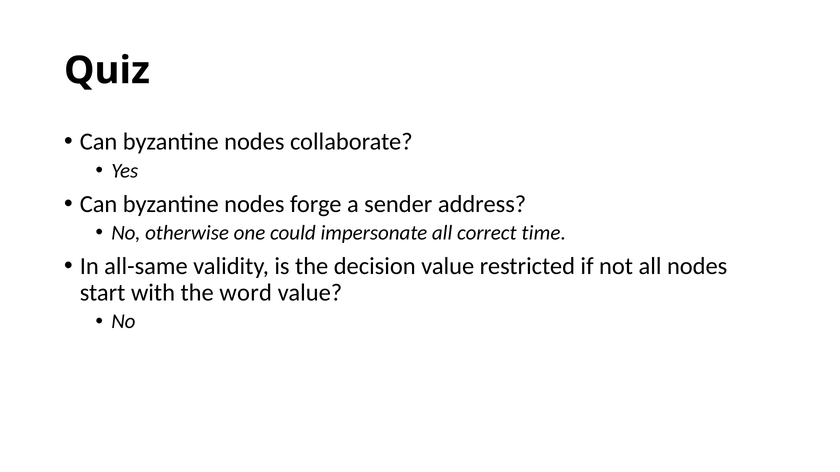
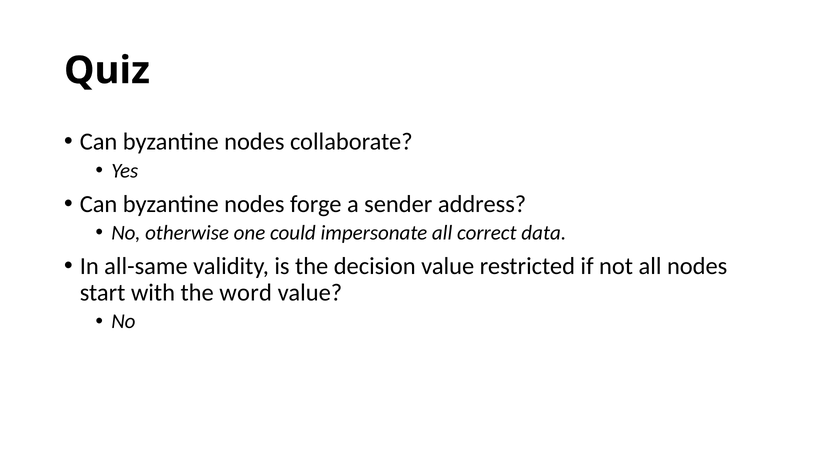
time: time -> data (544, 233)
